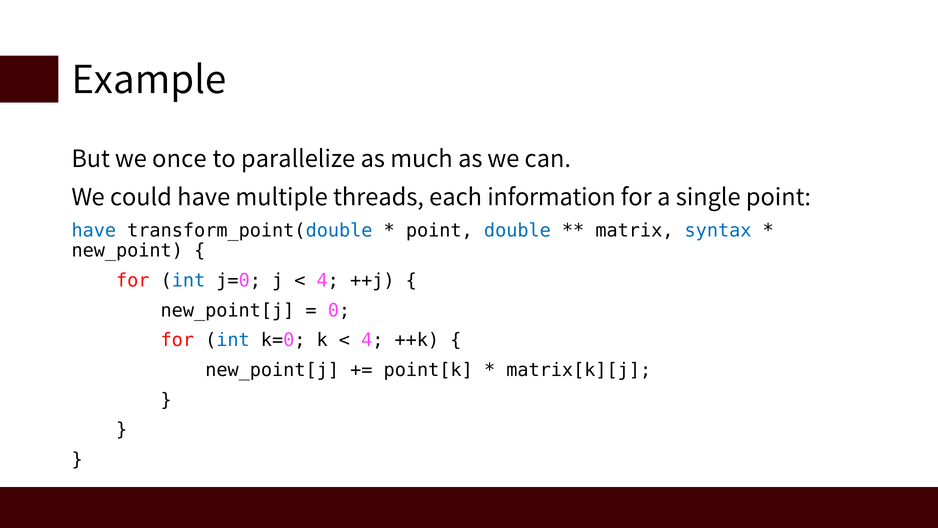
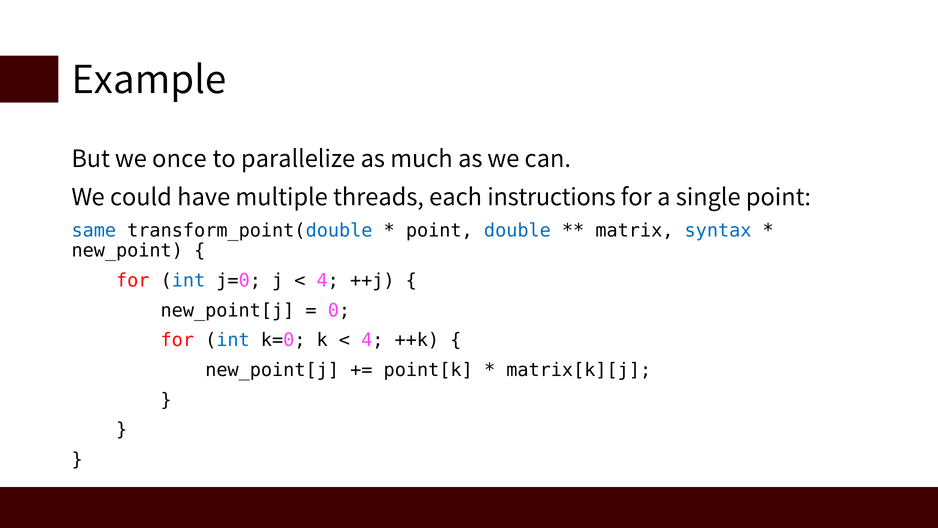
information: information -> instructions (552, 196)
have: have -> same (94, 230)
